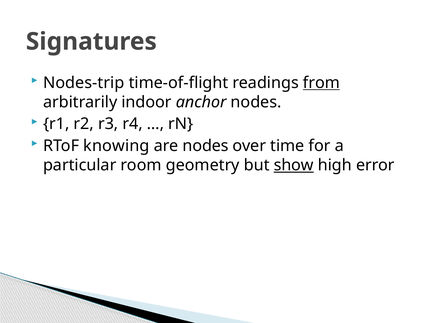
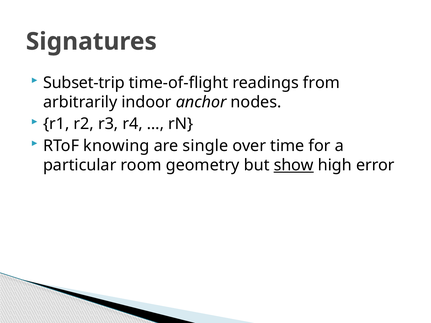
Nodes-trip: Nodes-trip -> Subset-trip (84, 83)
from underline: present -> none (321, 83)
are nodes: nodes -> single (205, 146)
